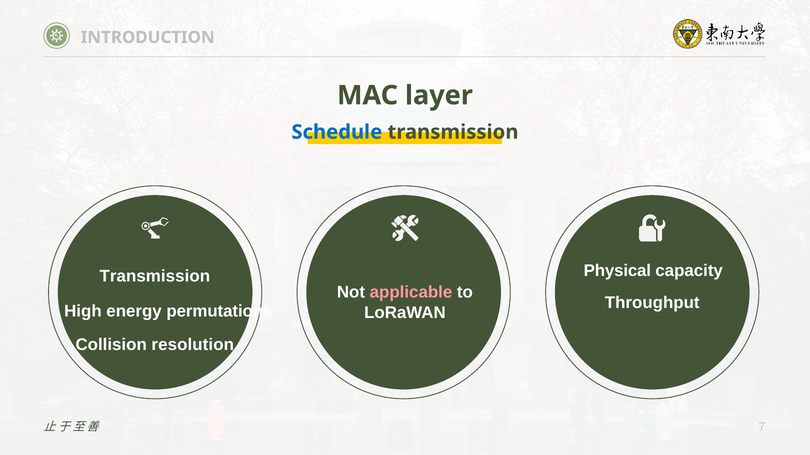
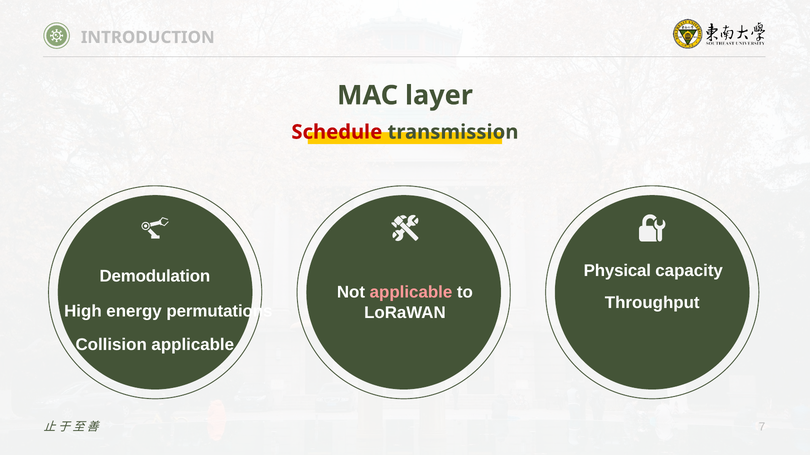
Schedule colour: blue -> red (337, 132)
Transmission: Transmission -> Demodulation (155, 276)
Collision resolution: resolution -> applicable (193, 345)
